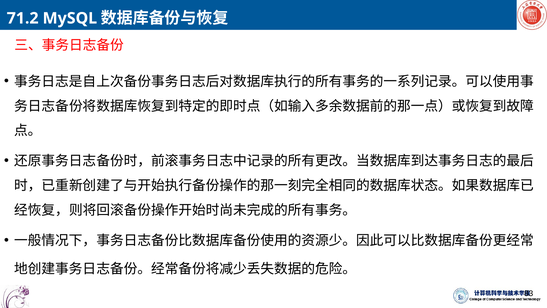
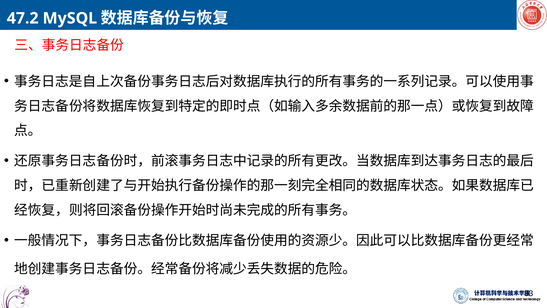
71.2: 71.2 -> 47.2 (23, 18)
